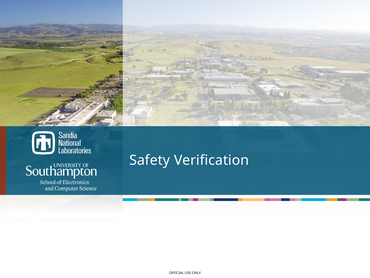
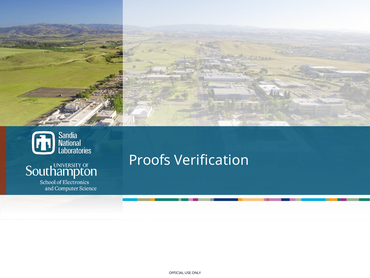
Safety: Safety -> Proofs (150, 160)
